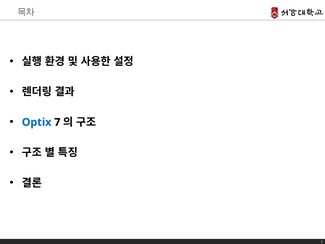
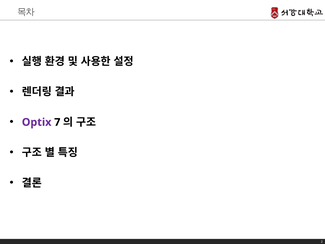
Optix colour: blue -> purple (37, 122)
